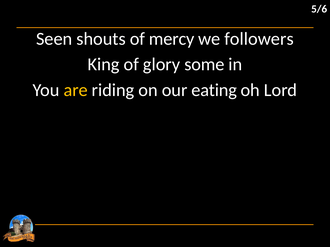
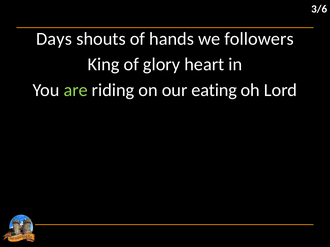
5/6: 5/6 -> 3/6 (319, 9)
Seen: Seen -> Days (54, 39)
mercy: mercy -> hands (172, 39)
some: some -> heart (204, 65)
are colour: yellow -> light green (76, 90)
